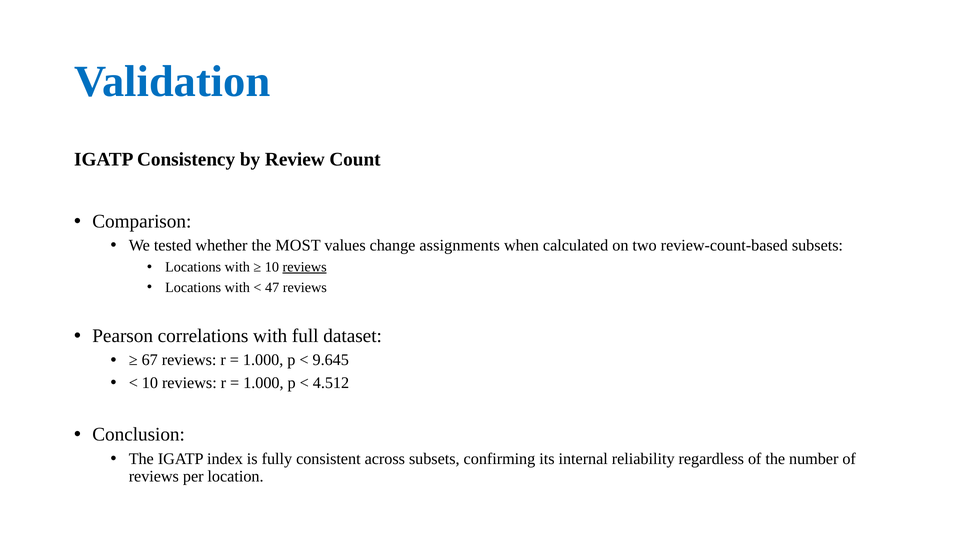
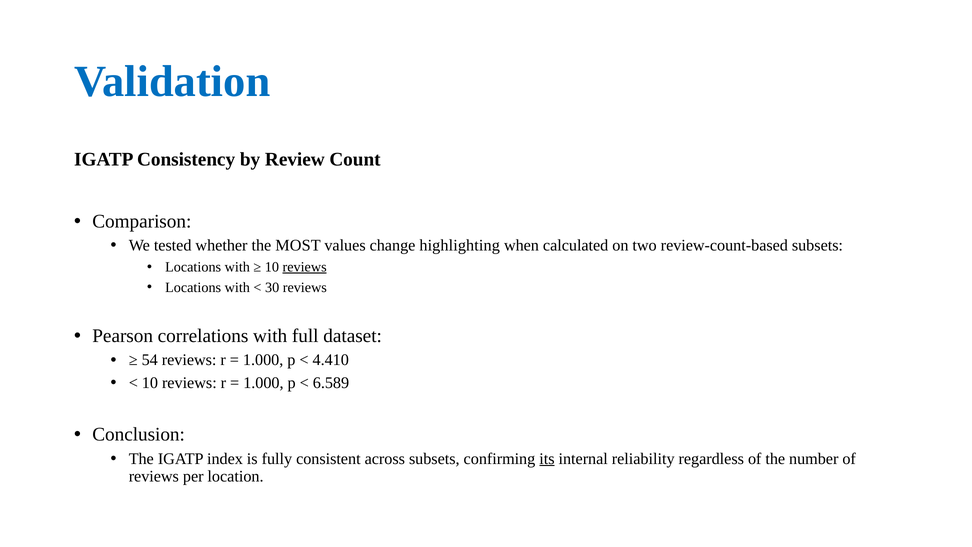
assignments: assignments -> highlighting (460, 245)
47: 47 -> 30 (272, 287)
67: 67 -> 54 (150, 360)
9.645: 9.645 -> 4.410 (331, 360)
4.512: 4.512 -> 6.589 (331, 383)
its underline: none -> present (547, 458)
